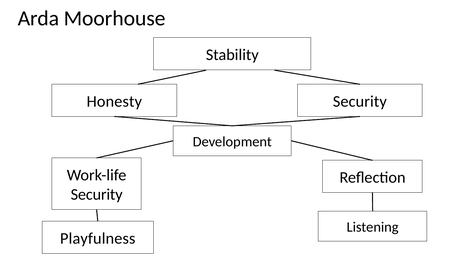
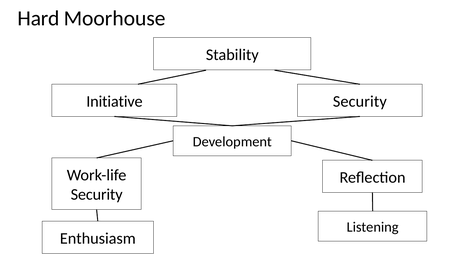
Arda: Arda -> Hard (39, 18)
Honesty: Honesty -> Initiative (114, 102)
Playfulness: Playfulness -> Enthusiasm (98, 239)
